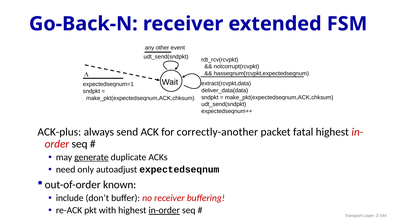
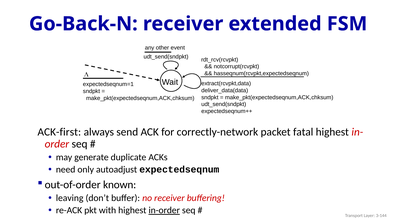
ACK-plus: ACK-plus -> ACK-first (59, 132)
correctly-another: correctly-another -> correctly-network (217, 132)
generate underline: present -> none (91, 157)
include: include -> leaving (70, 198)
